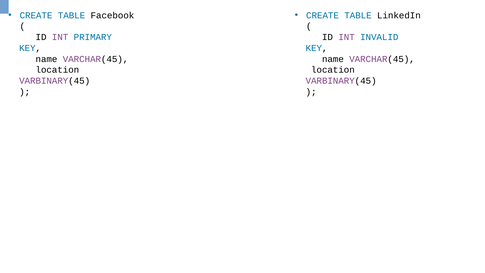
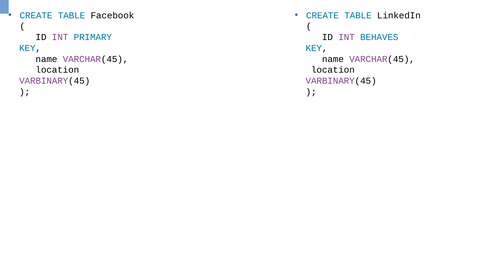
INVALID: INVALID -> BEHAVES (379, 37)
